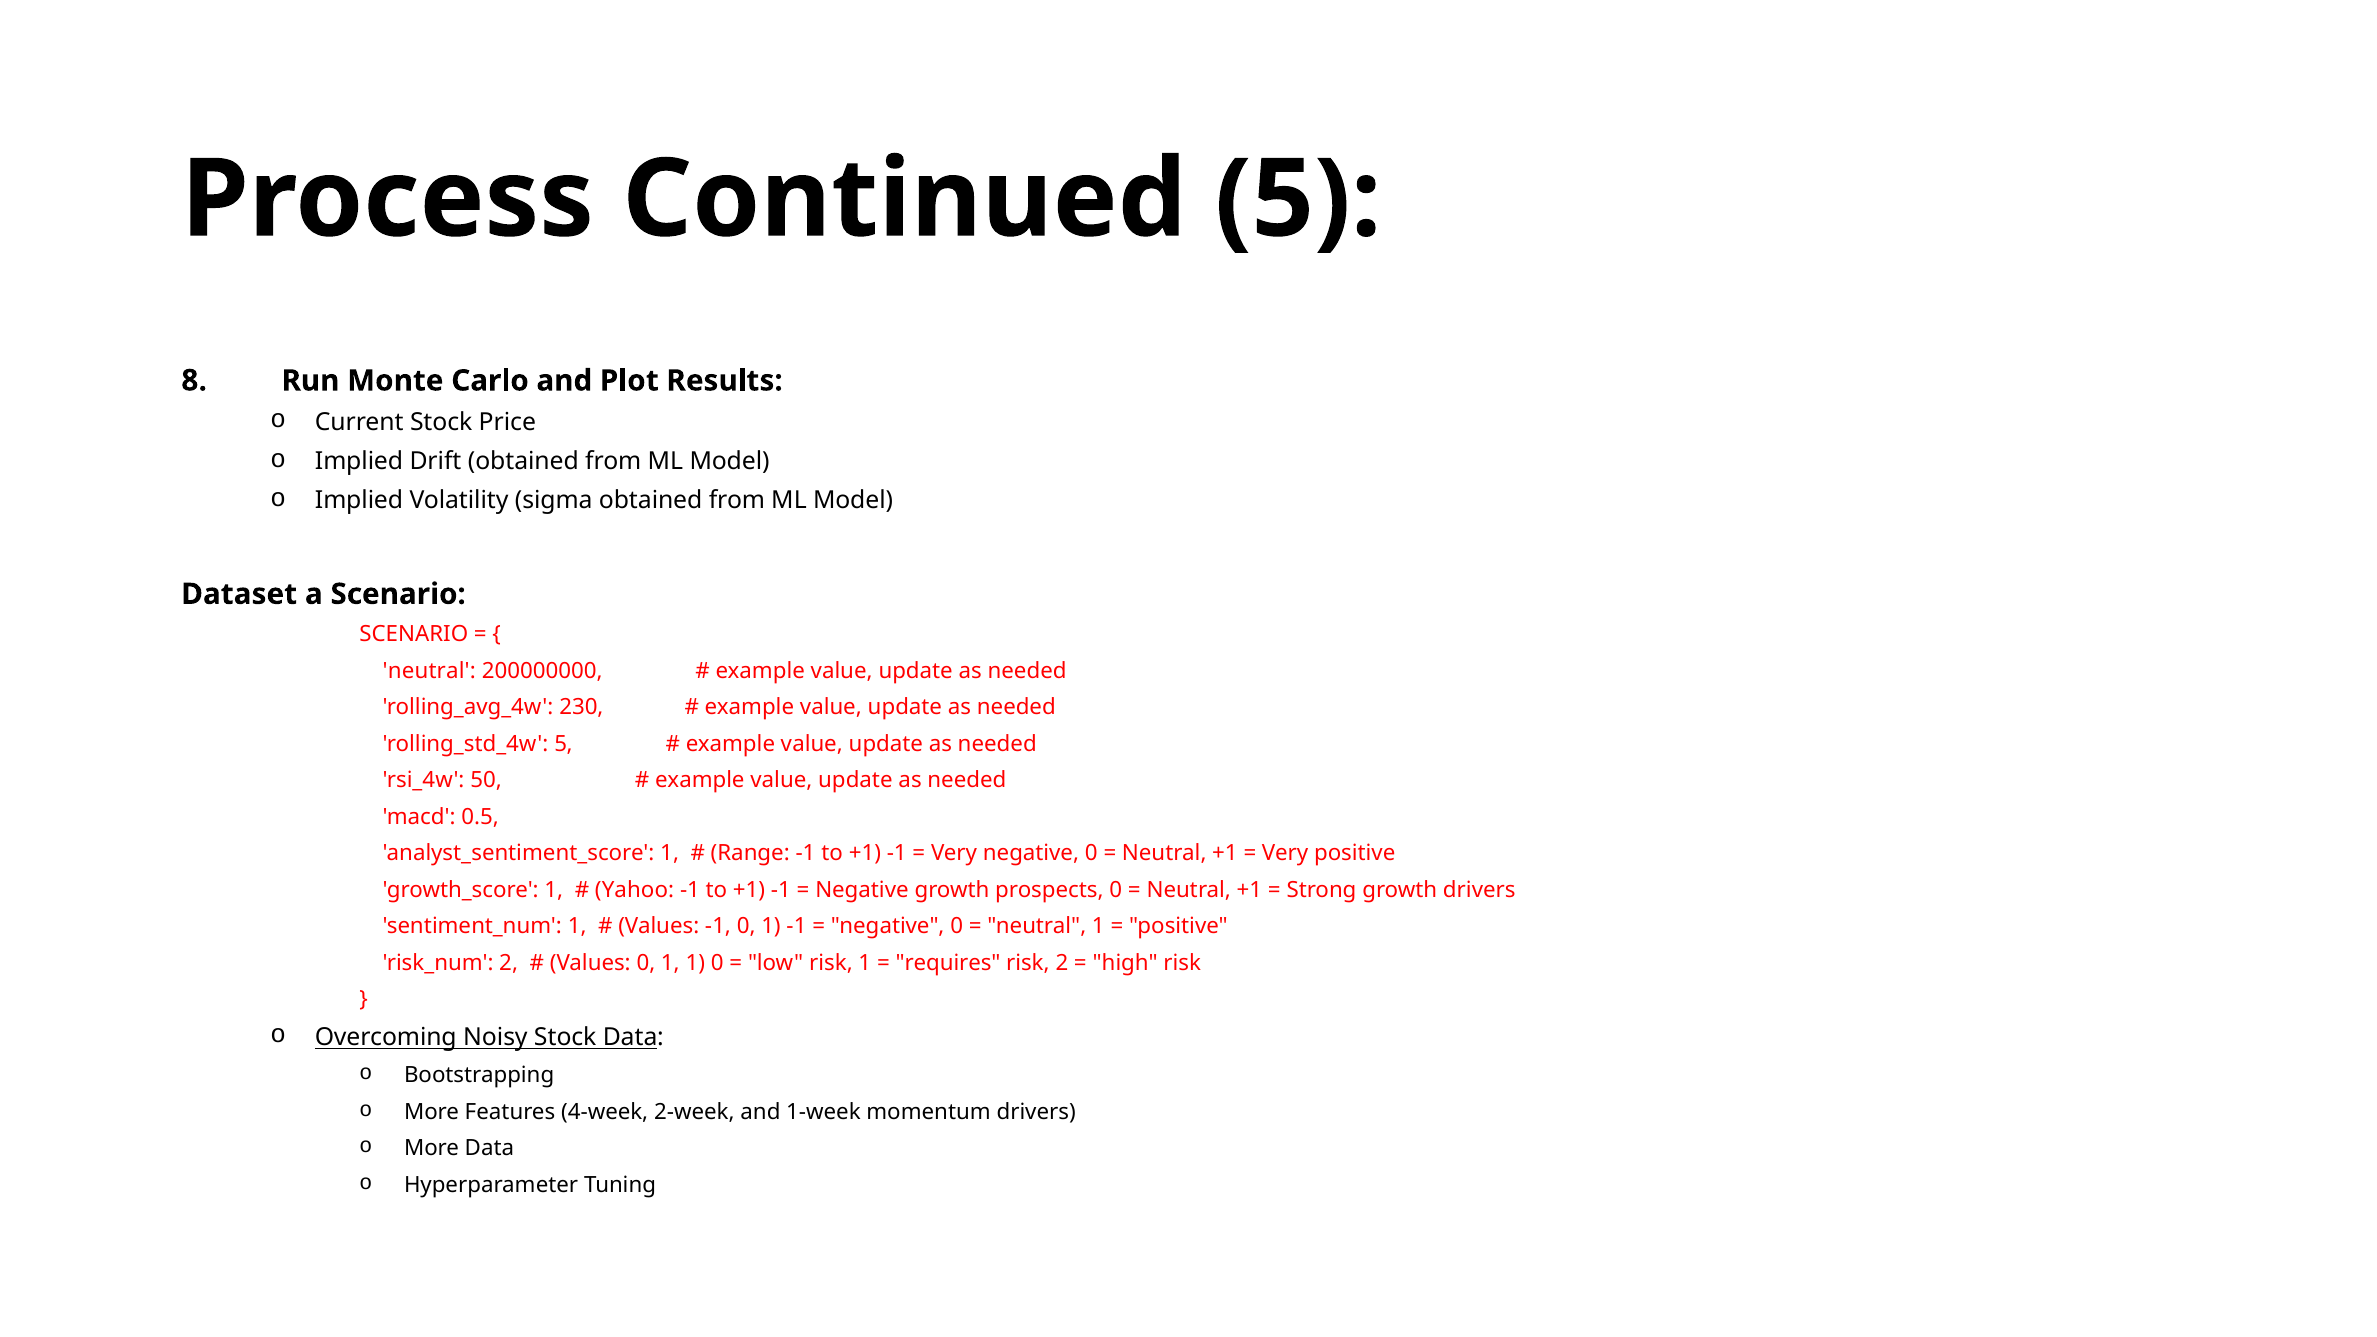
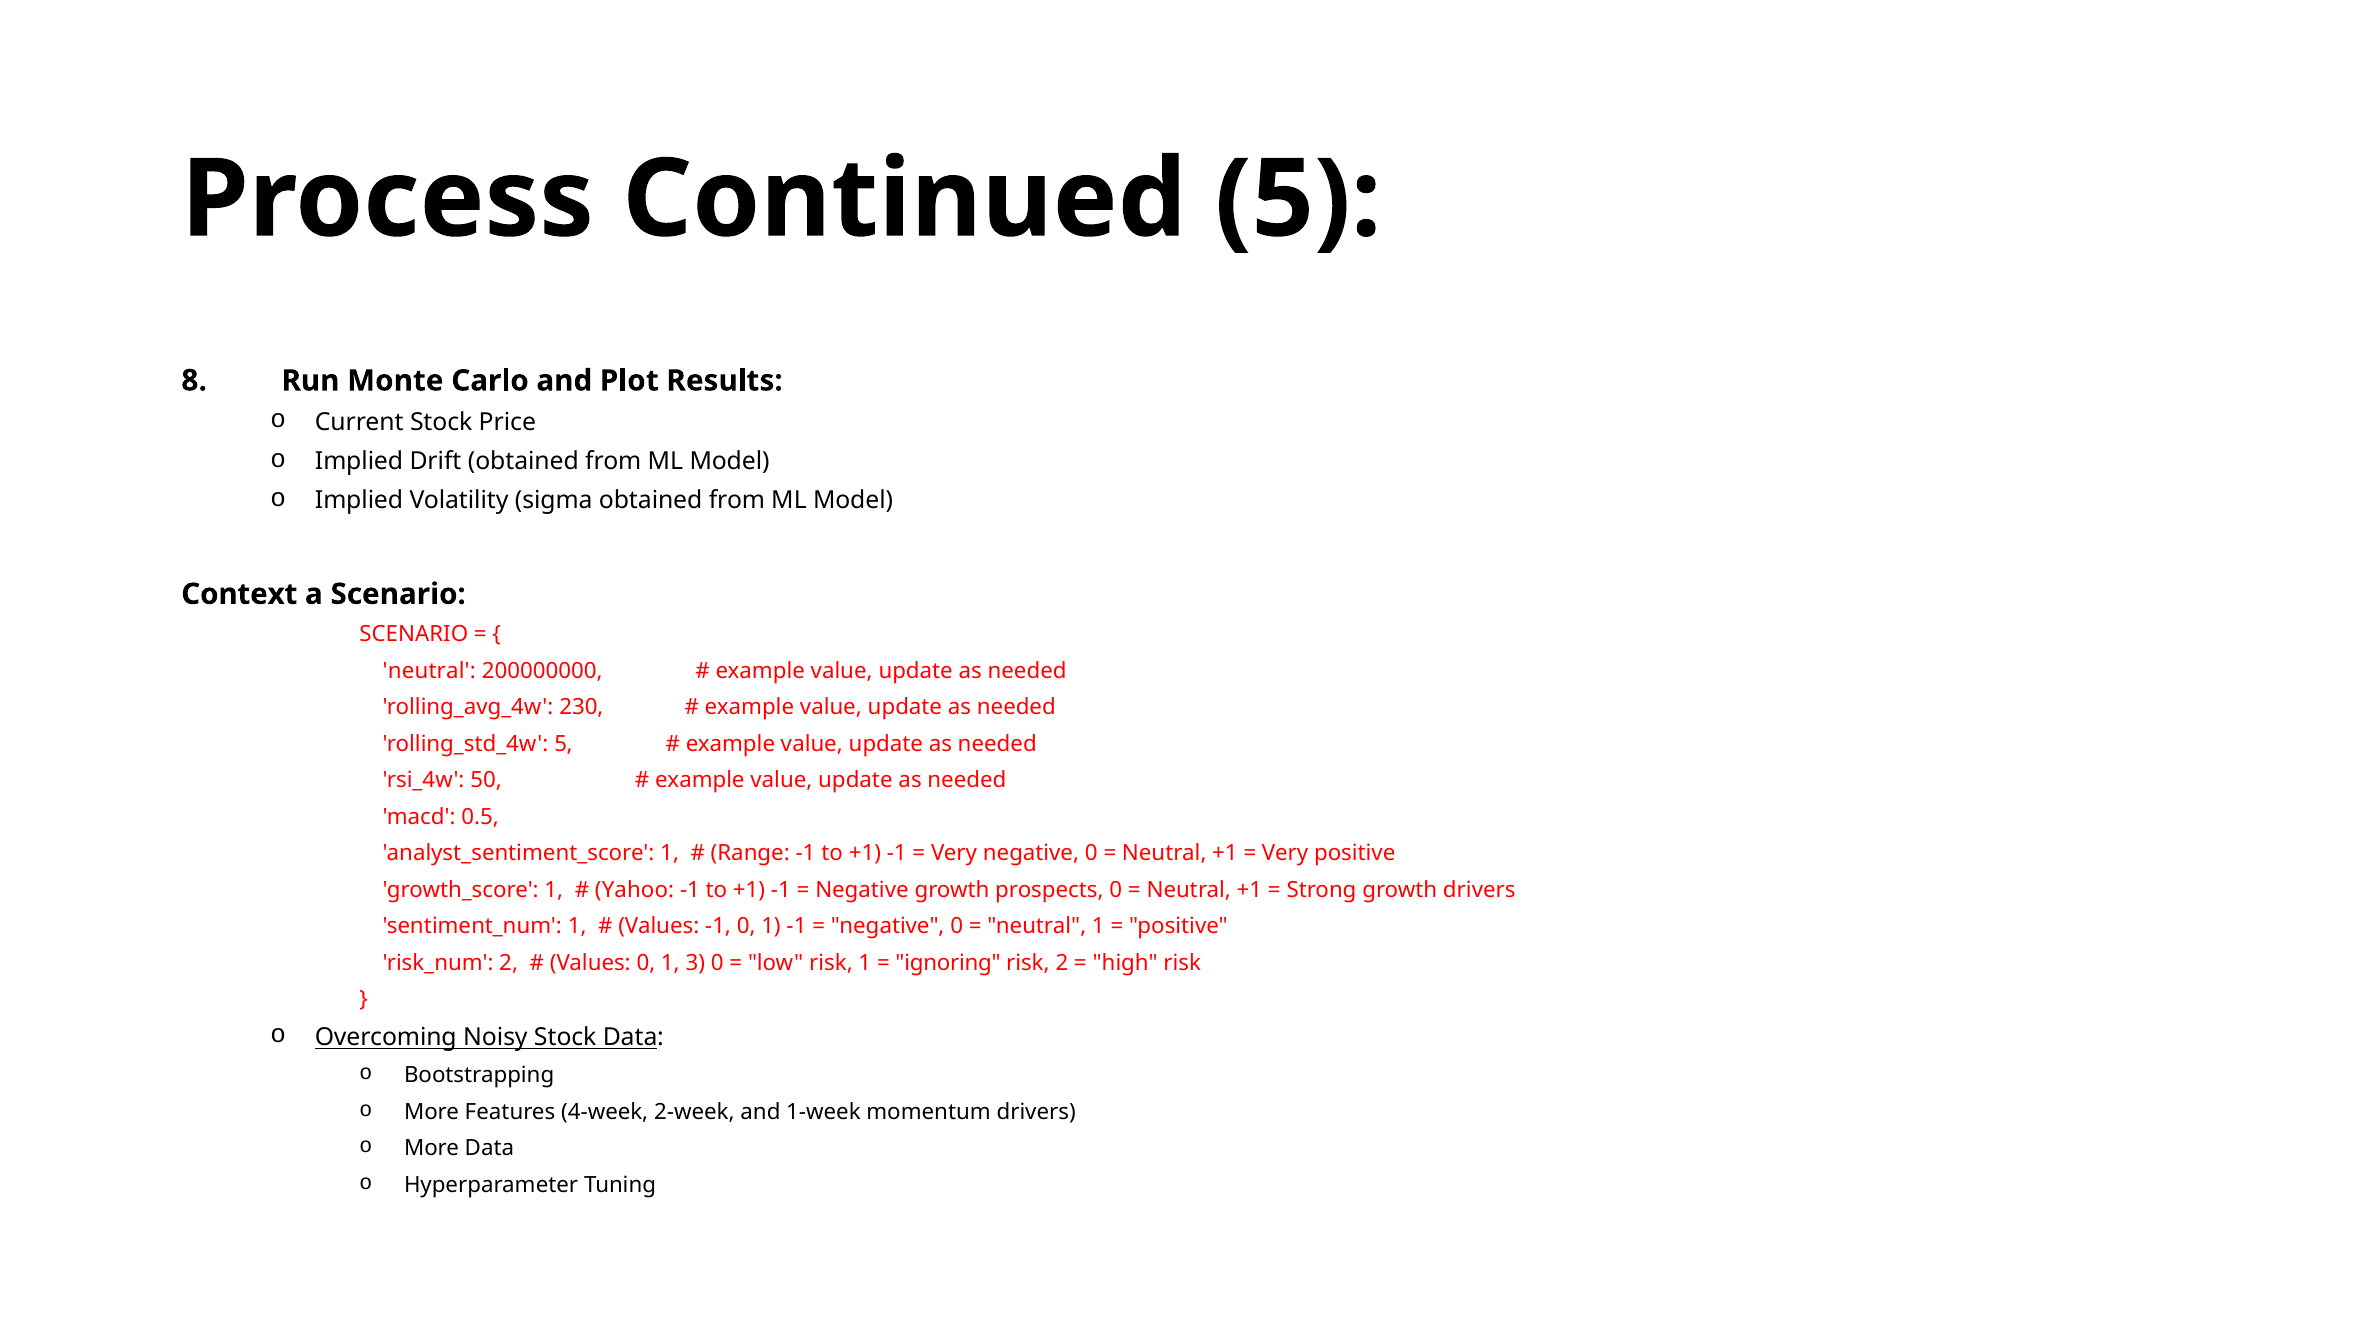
Dataset: Dataset -> Context (239, 594)
1 1: 1 -> 3 (695, 963)
requires: requires -> ignoring (948, 963)
